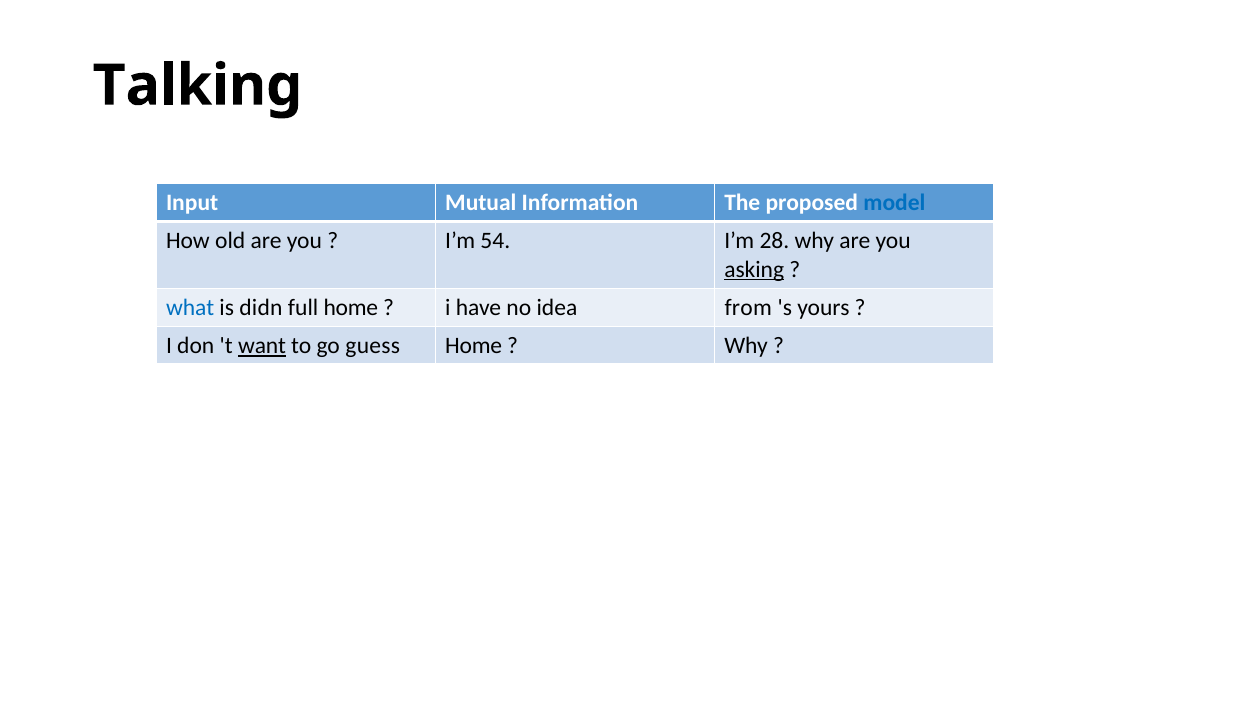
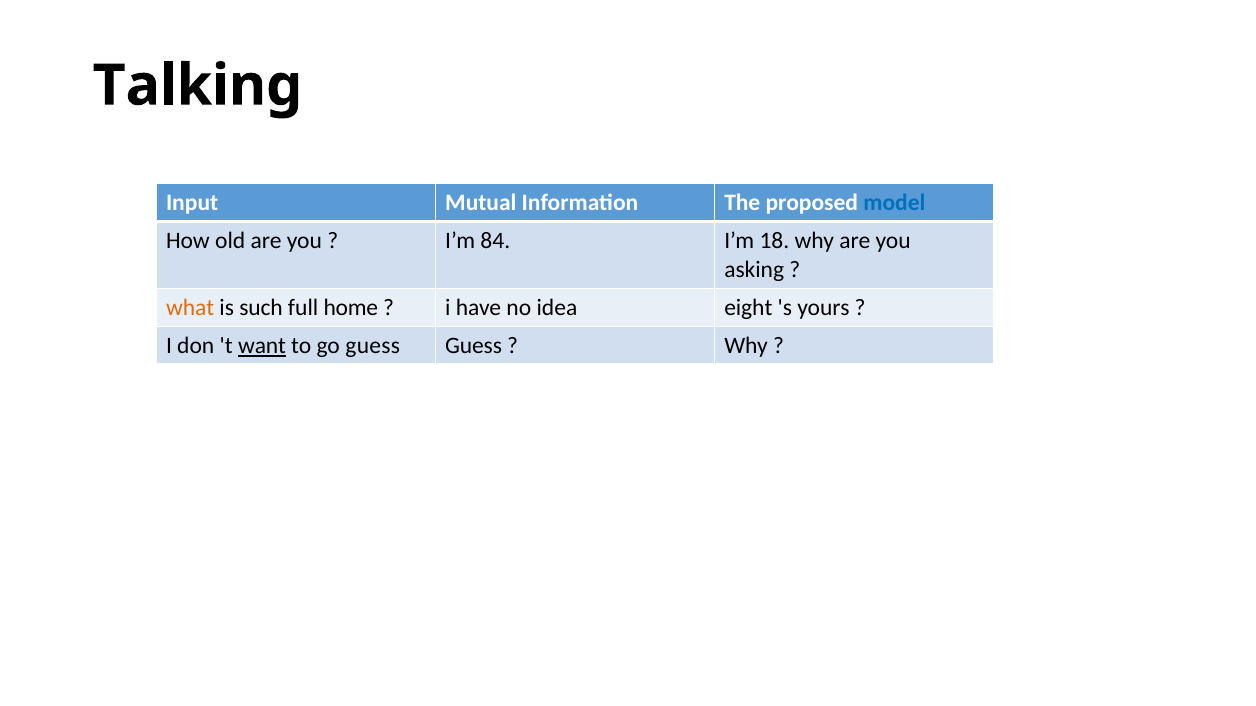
54: 54 -> 84 (495, 241)
28: 28 -> 18 (774, 241)
asking underline: present -> none (754, 270)
what colour: blue -> orange (190, 308)
is didn: didn -> such (261, 308)
from: from -> eight (748, 308)
Home: Home -> Guess (474, 346)
